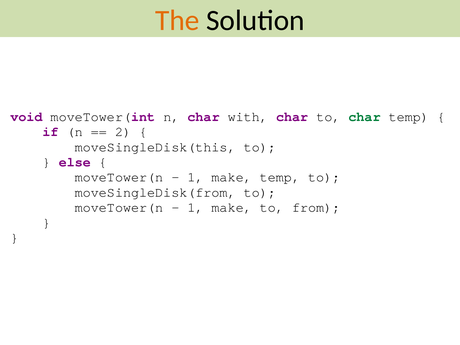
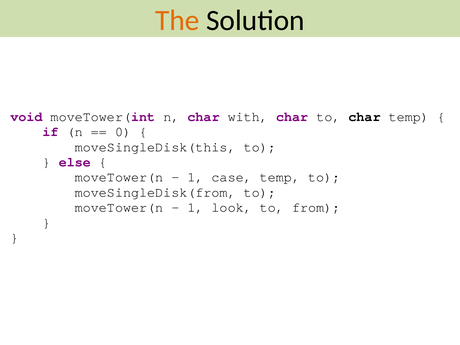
char colour: green -> black (365, 117)
2: 2 -> 0 (123, 132)
make: make -> case (232, 177)
make: make -> look (232, 207)
